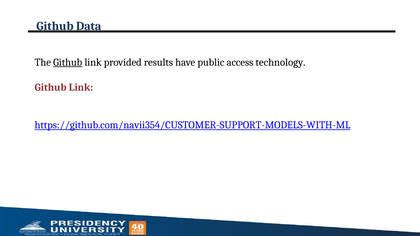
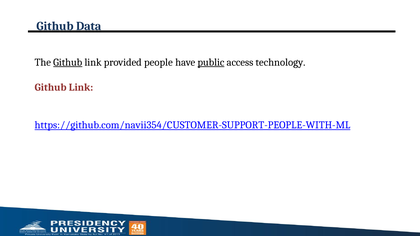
results: results -> people (158, 62)
public underline: none -> present (211, 62)
https://github.com/navii354/CUSTOMER-SUPPORT-MODELS-WITH-ML: https://github.com/navii354/CUSTOMER-SUPPORT-MODELS-WITH-ML -> https://github.com/navii354/CUSTOMER-SUPPORT-PEOPLE-WITH-ML (193, 125)
